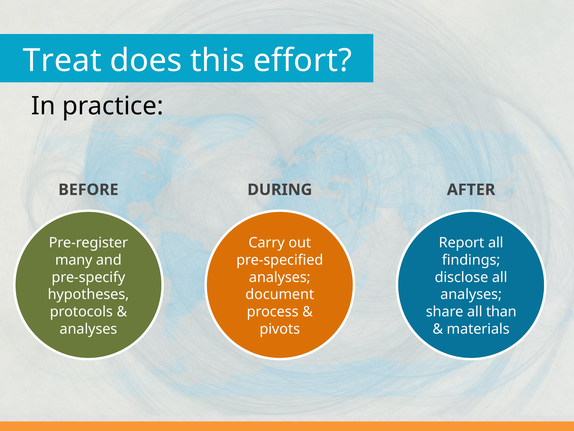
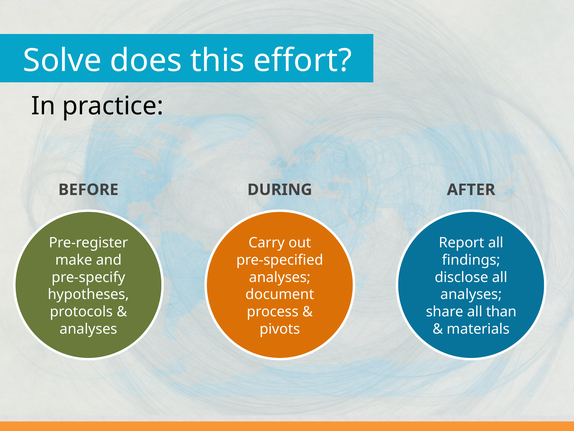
Treat: Treat -> Solve (62, 60)
many: many -> make (74, 260)
